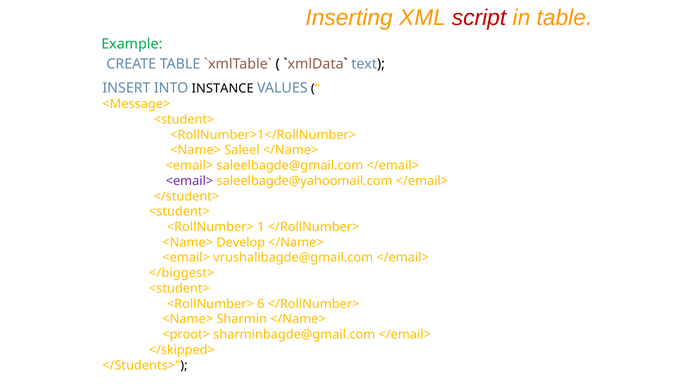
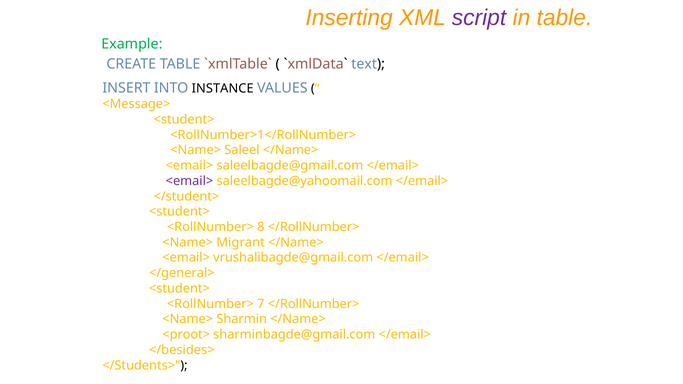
script colour: red -> purple (479, 18)
1: 1 -> 8 (261, 227)
Develop: Develop -> Migrant (241, 243)
</biggest>: </biggest> -> </general> (182, 273)
6: 6 -> 7 (261, 304)
</skipped>: </skipped> -> </besides> (182, 350)
